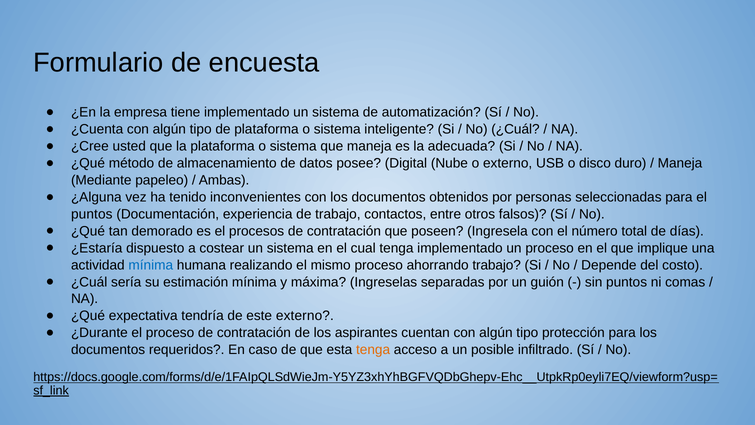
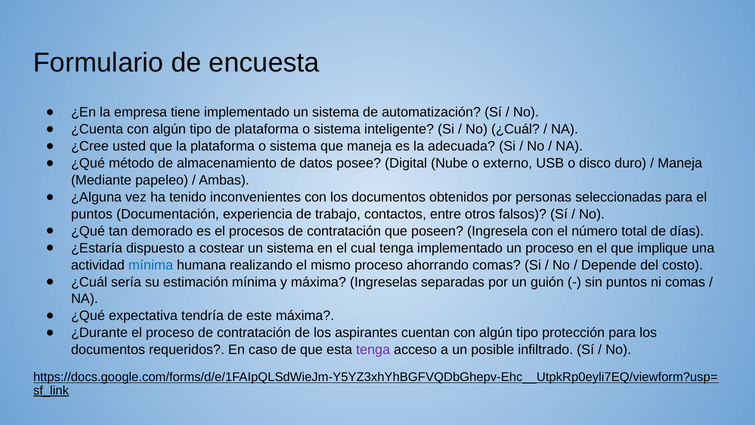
ahorrando trabajo: trabajo -> comas (497, 265)
este externo: externo -> máxima (305, 316)
tenga colour: orange -> purple (373, 350)
